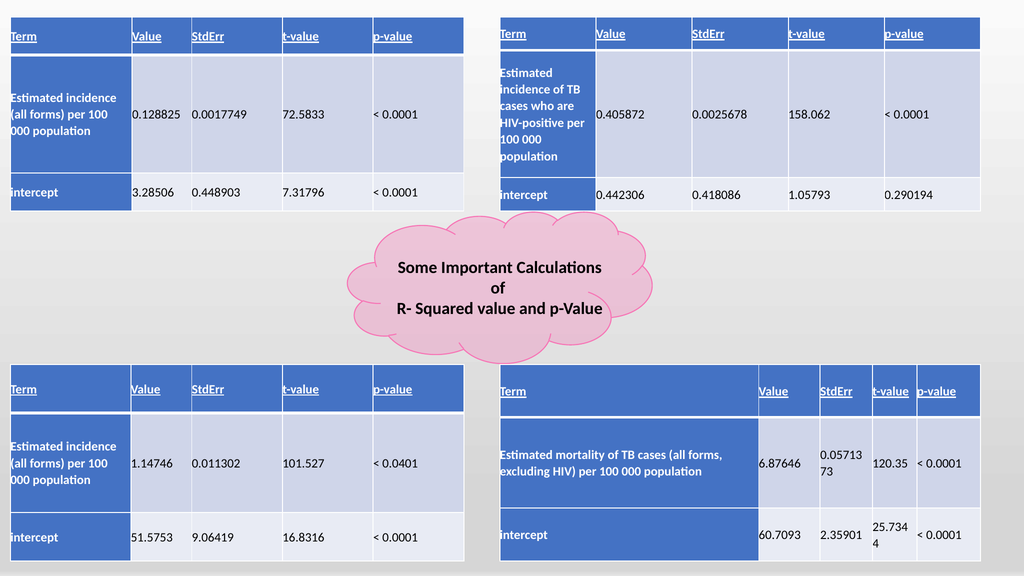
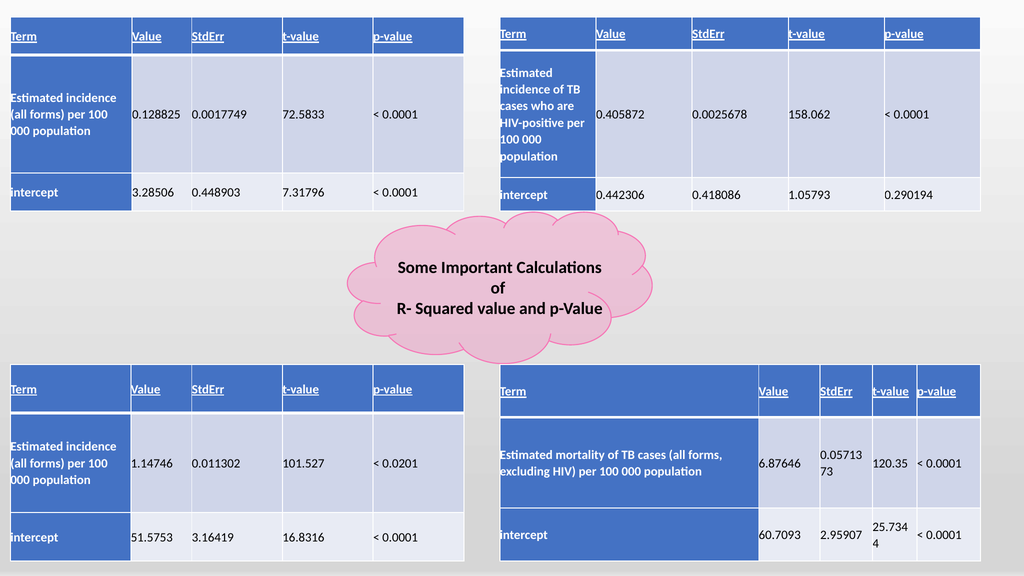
0.0401: 0.0401 -> 0.0201 (400, 463)
2.35901: 2.35901 -> 2.95907 (841, 535)
9.06419: 9.06419 -> 3.16419 (213, 537)
